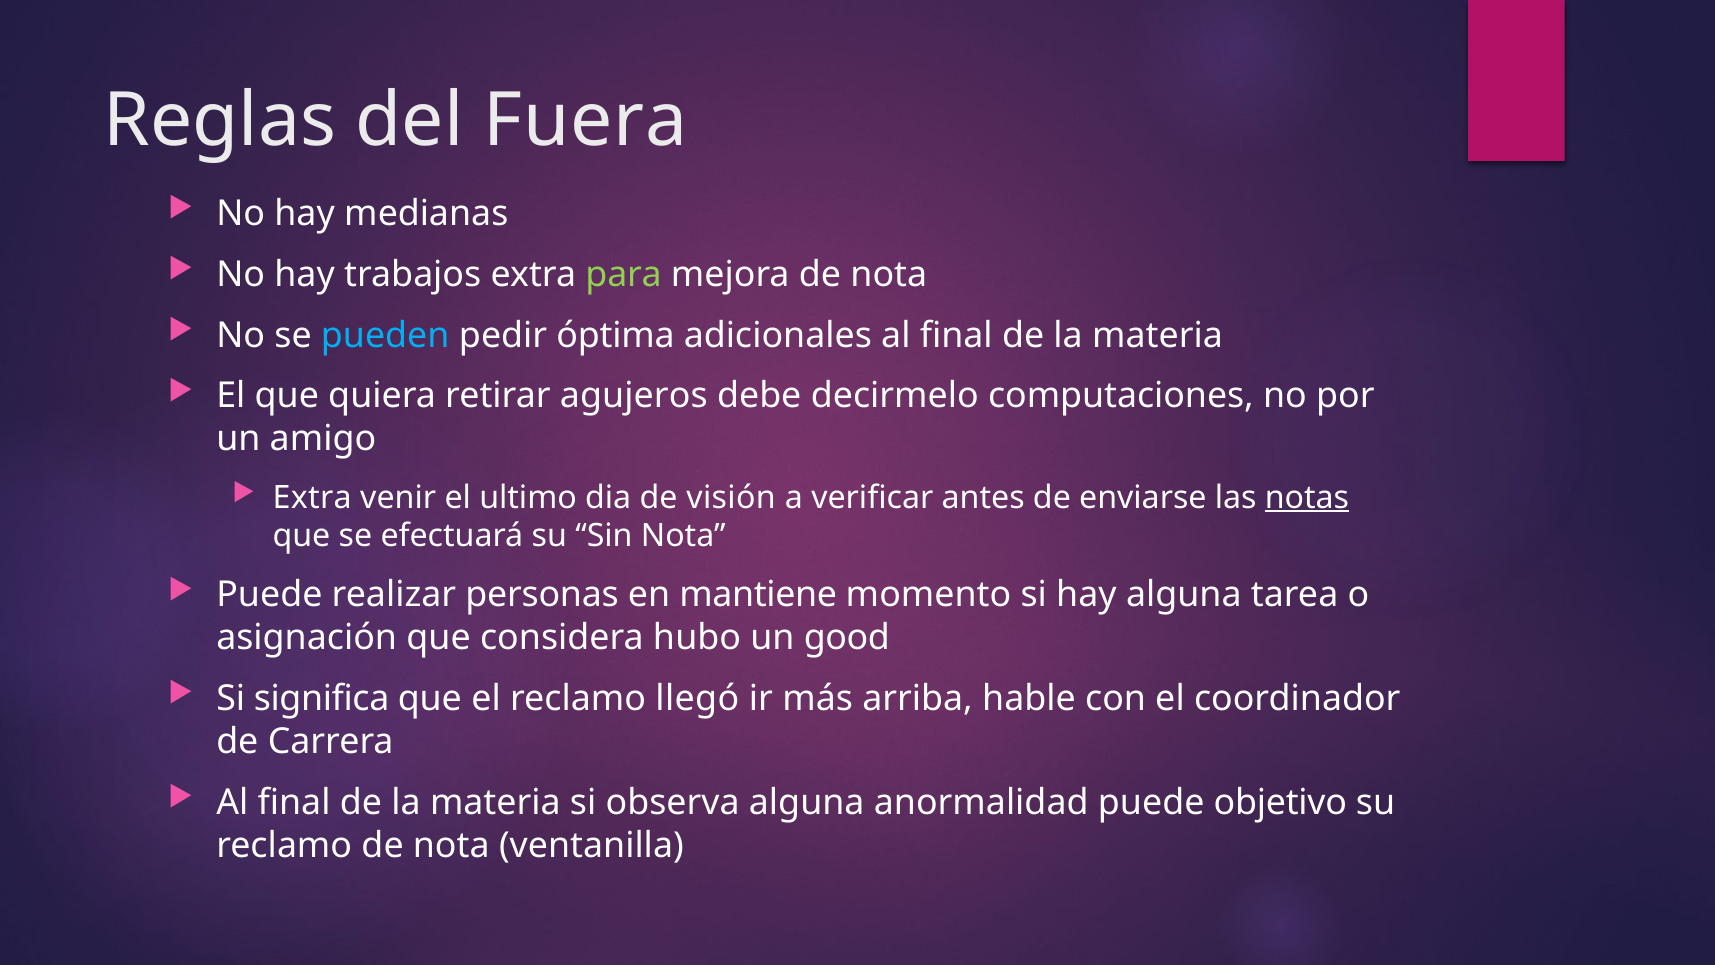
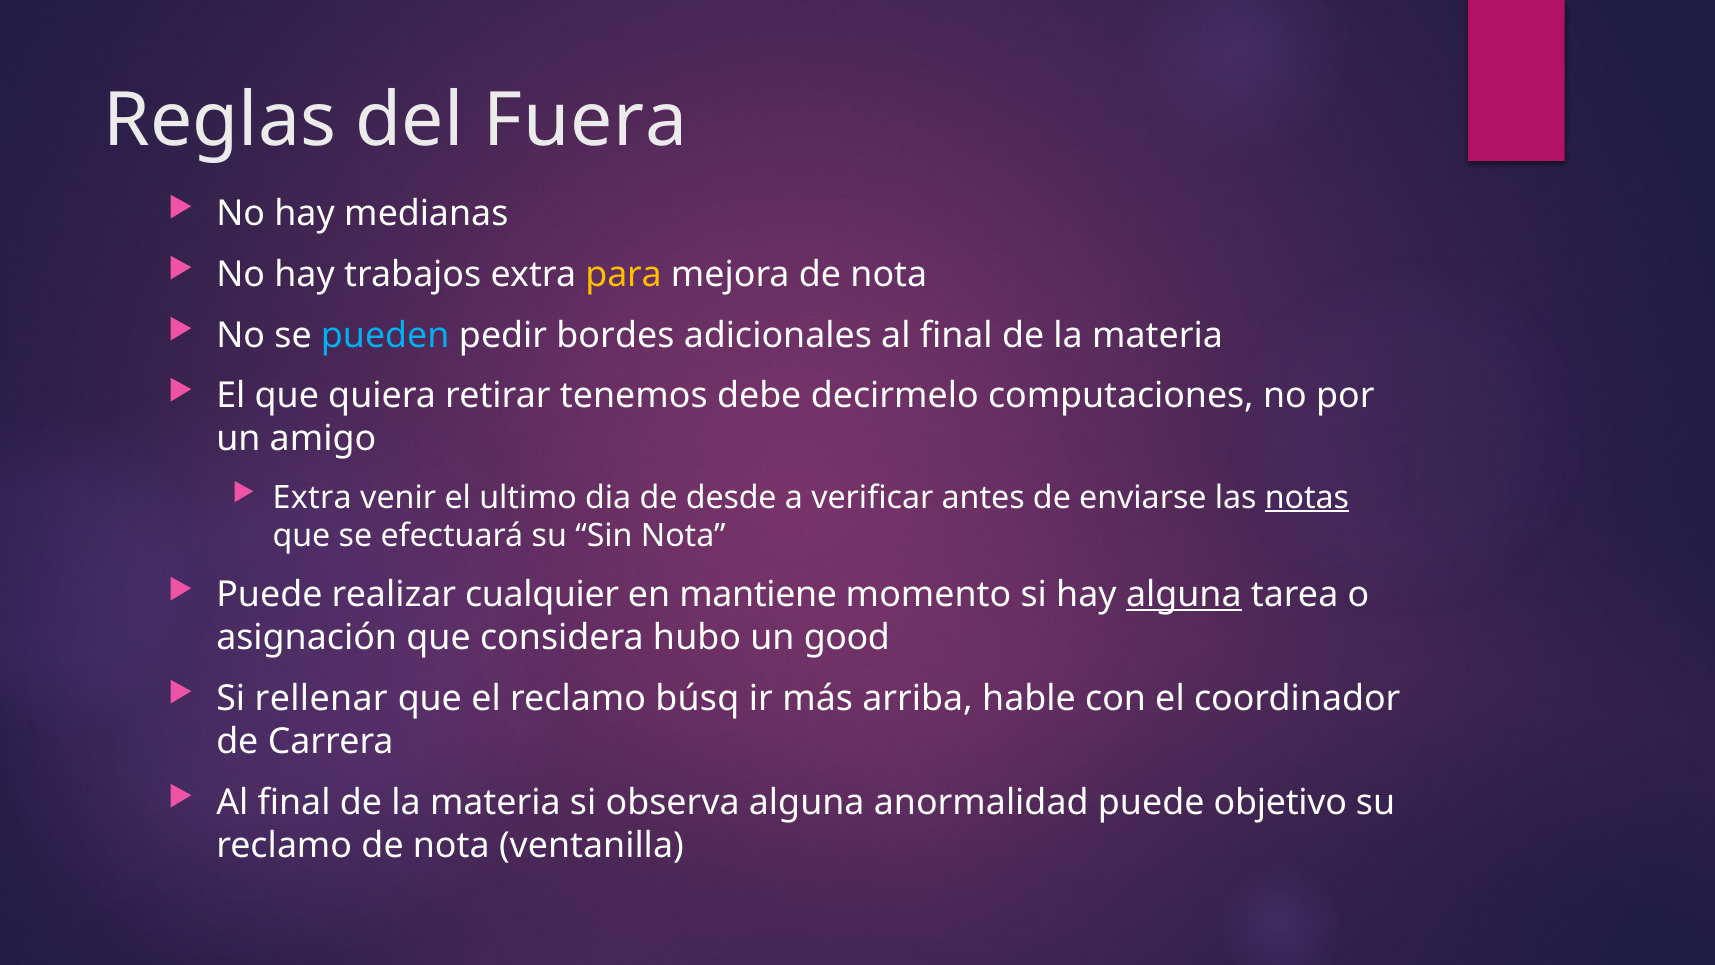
para colour: light green -> yellow (624, 274)
óptima: óptima -> bordes (615, 335)
agujeros: agujeros -> tenemos (634, 396)
visión: visión -> desde (731, 497)
personas: personas -> cualquier (542, 595)
alguna underline: none -> present (1184, 595)
significa: significa -> rellenar (321, 699)
llegó: llegó -> búsq (697, 699)
